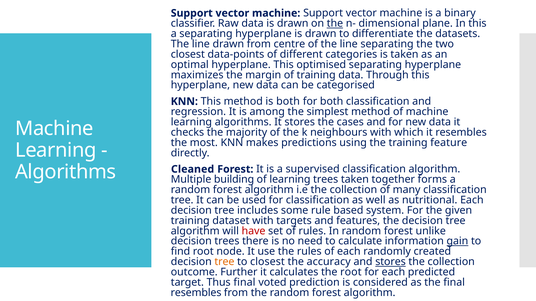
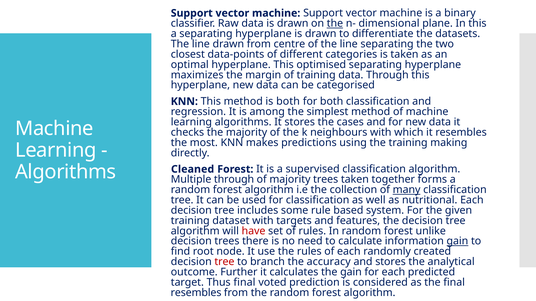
feature: feature -> making (449, 143)
Multiple building: building -> through (234, 180)
of learning: learning -> majority (290, 180)
many underline: none -> present (407, 190)
tree colour: orange -> red (224, 262)
to closest: closest -> branch (267, 262)
stores underline: present -> none (391, 262)
collection: collection -> analytical (451, 262)
the root: root -> gain (351, 272)
